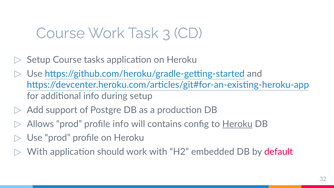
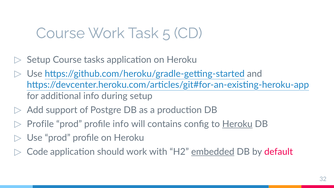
3: 3 -> 5 (166, 33)
Allows: Allows -> Profile (40, 124)
With: With -> Code (37, 152)
embedded underline: none -> present (213, 152)
